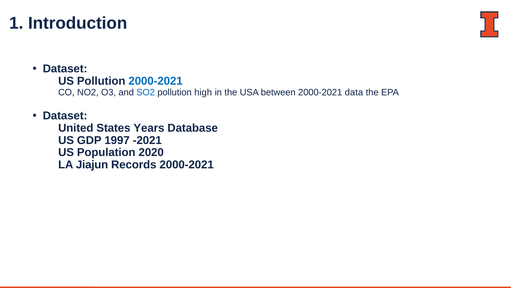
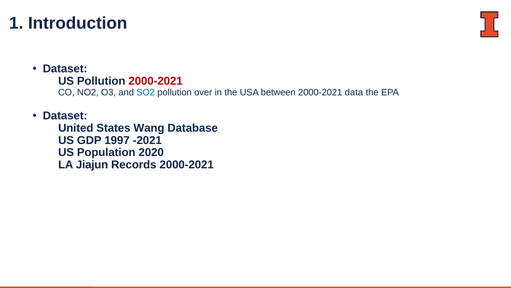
2000-2021 colour: blue -> red (156, 81)
high: high -> over (203, 92)
Years: Years -> Wang (149, 128)
